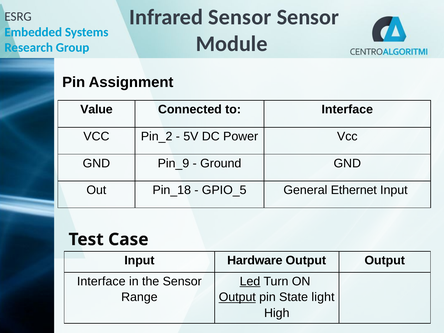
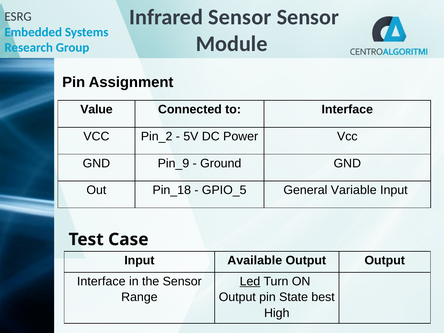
Ethernet: Ethernet -> Variable (354, 190)
Hardware: Hardware -> Available (255, 260)
Output underline: present -> none (237, 297)
light: light -> best (323, 297)
